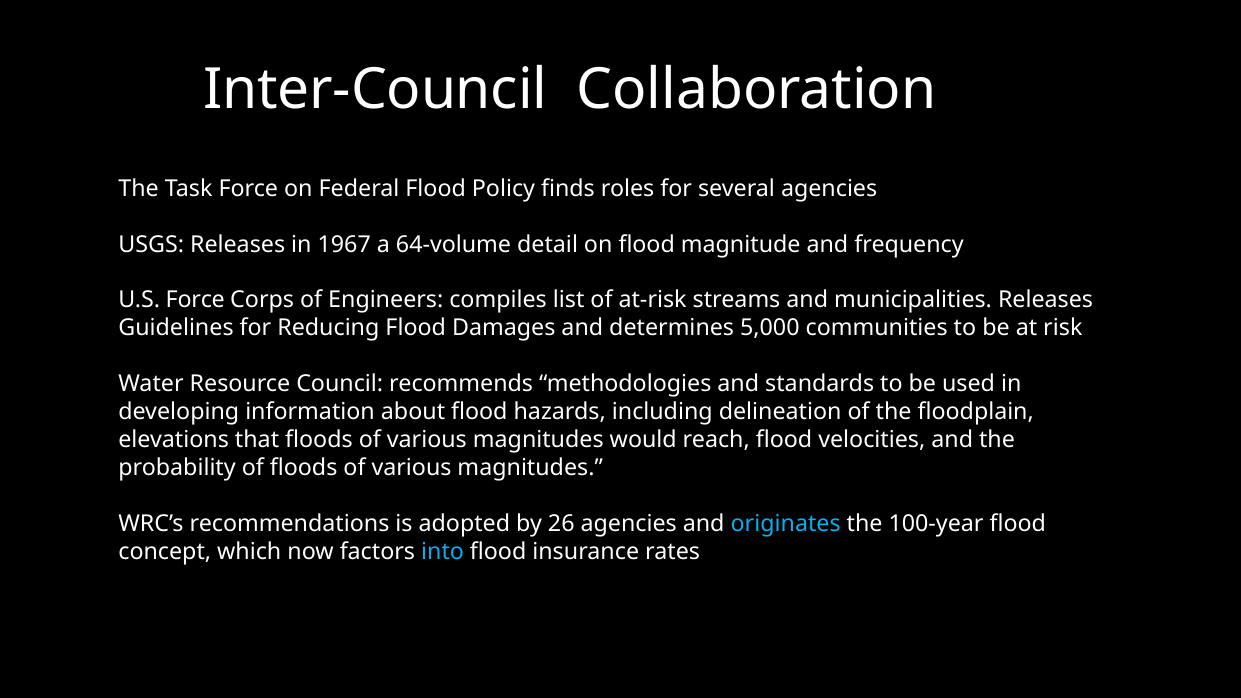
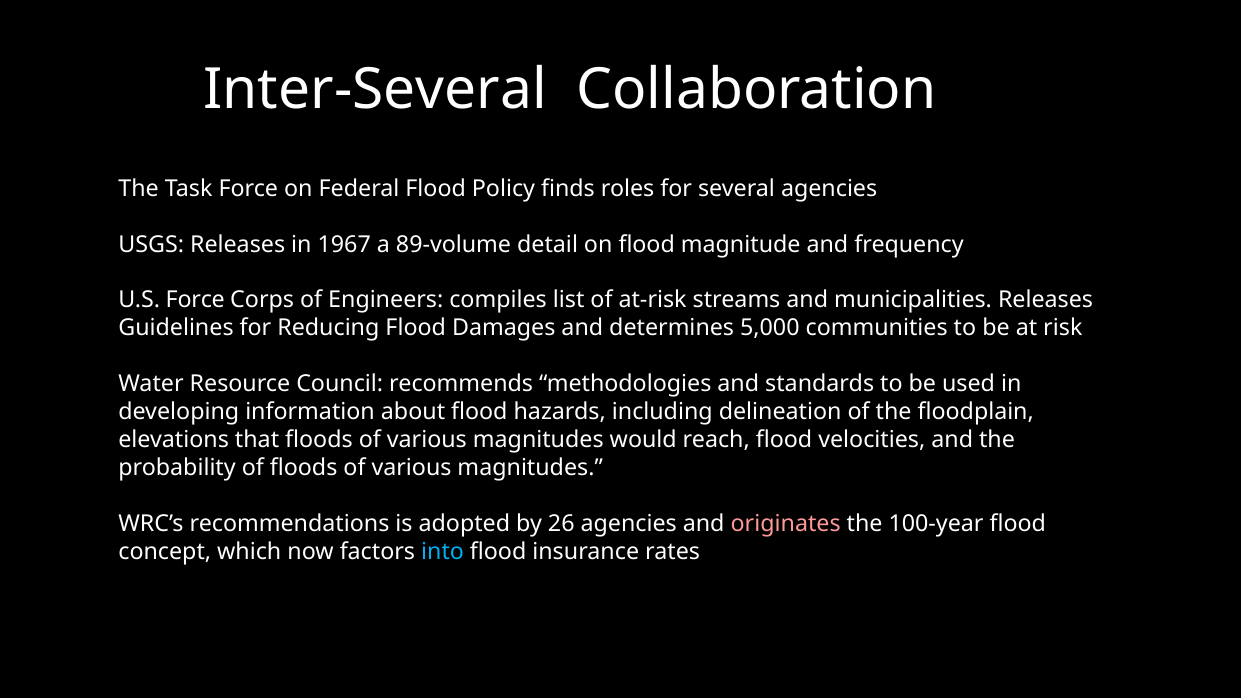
Inter-Council: Inter-Council -> Inter-Several (375, 90)
64-volume: 64-volume -> 89-volume (454, 245)
originates colour: light blue -> pink (786, 524)
